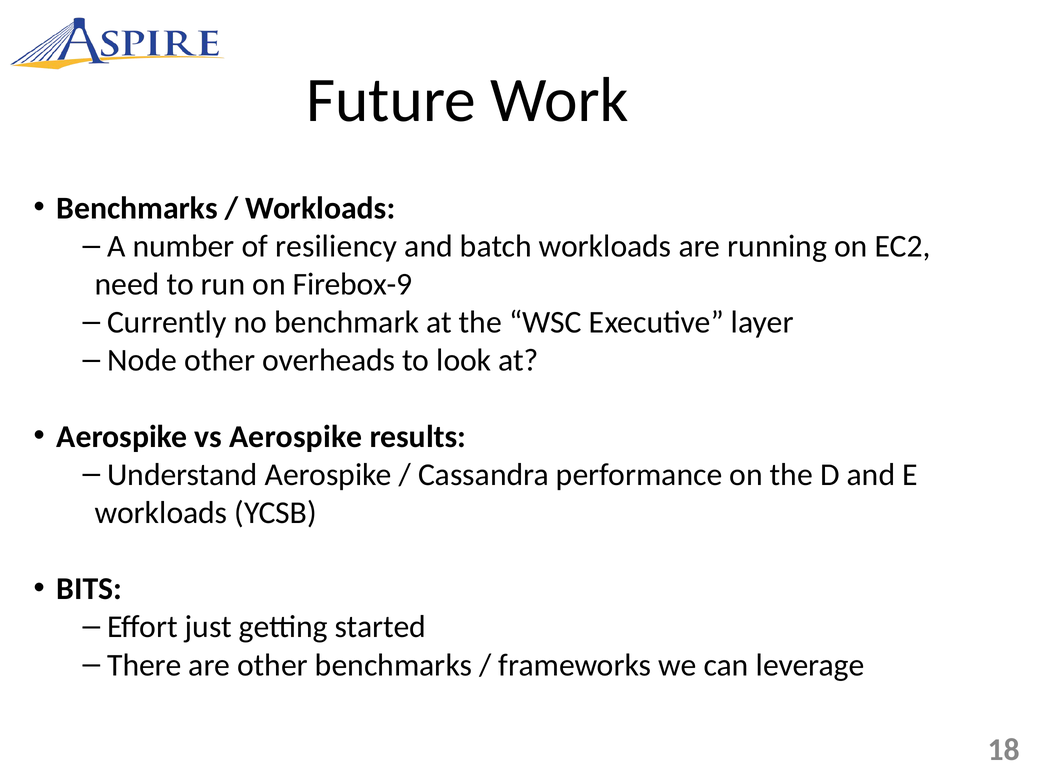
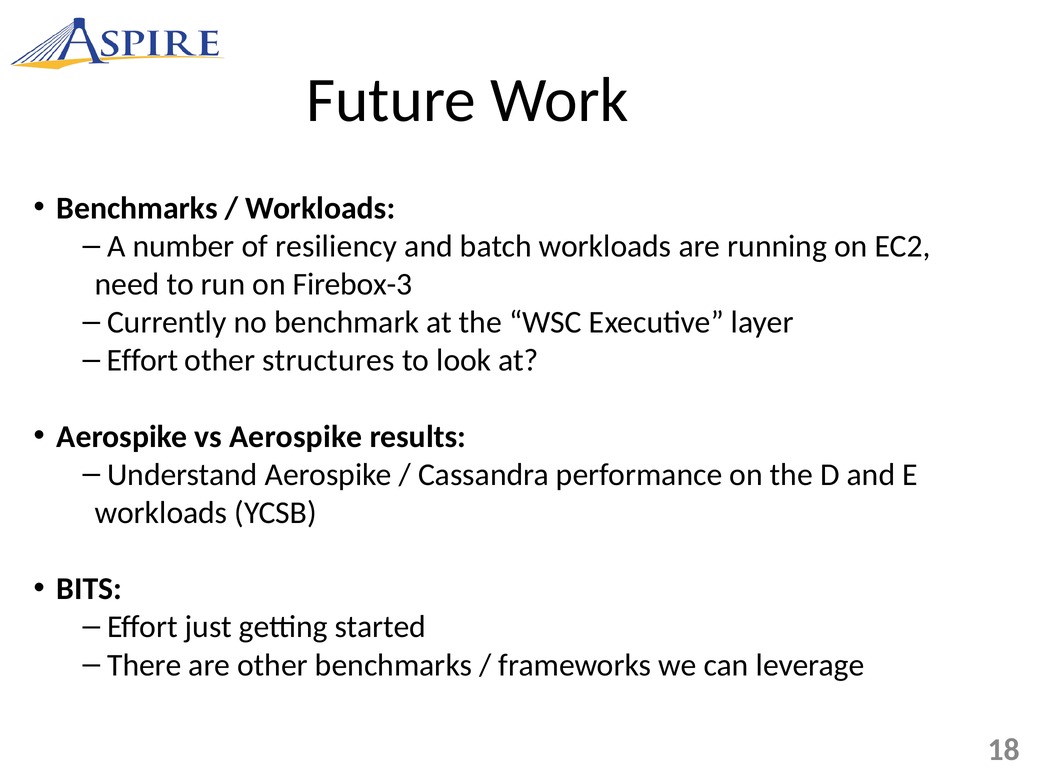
Firebox-9: Firebox-9 -> Firebox-3 (353, 284)
Node: Node -> Effort (142, 361)
overheads: overheads -> structures (329, 361)
